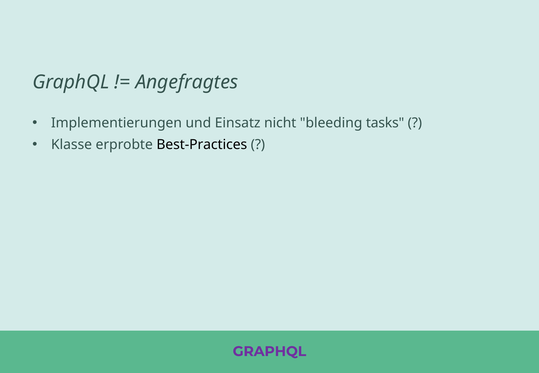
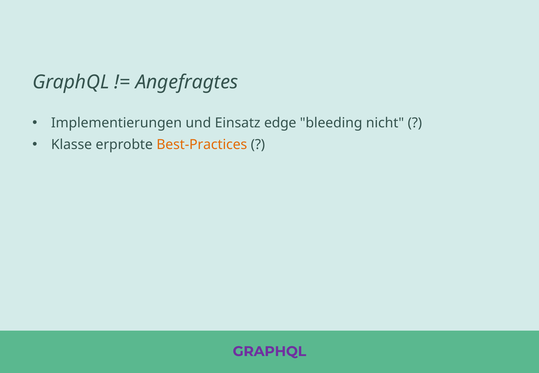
nicht: nicht -> edge (280, 123)
tasks: tasks -> nicht (385, 123)
Best-Practices colour: black -> orange (202, 145)
